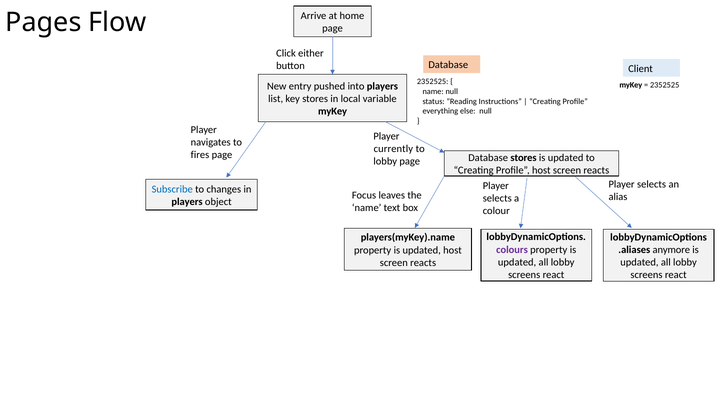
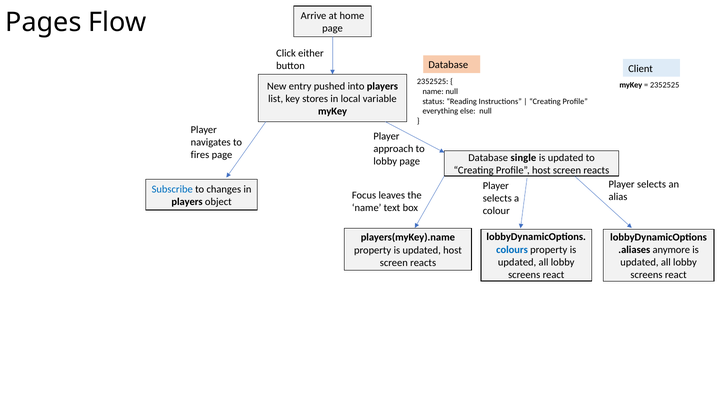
currently: currently -> approach (393, 149)
Database stores: stores -> single (523, 158)
colours colour: purple -> blue (512, 250)
